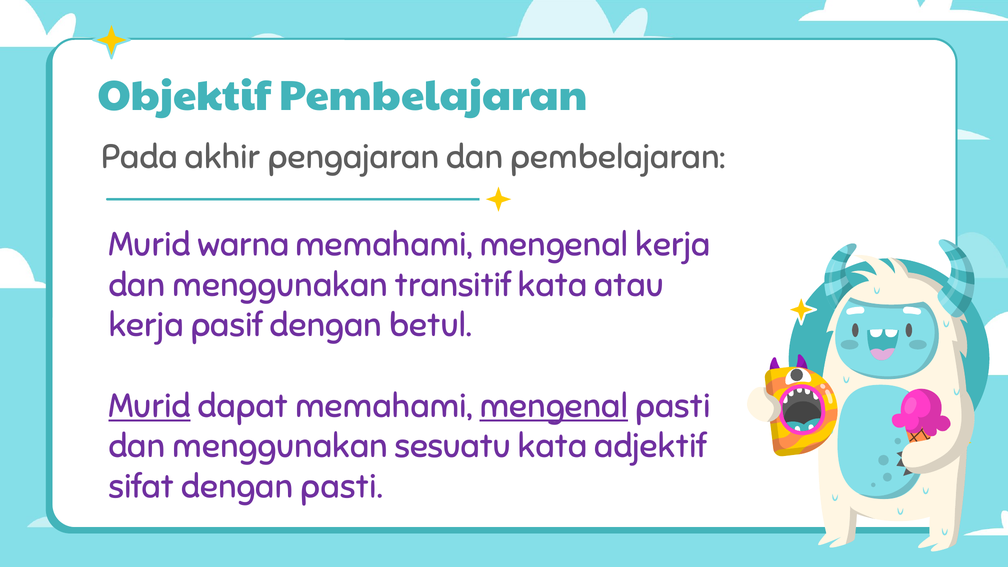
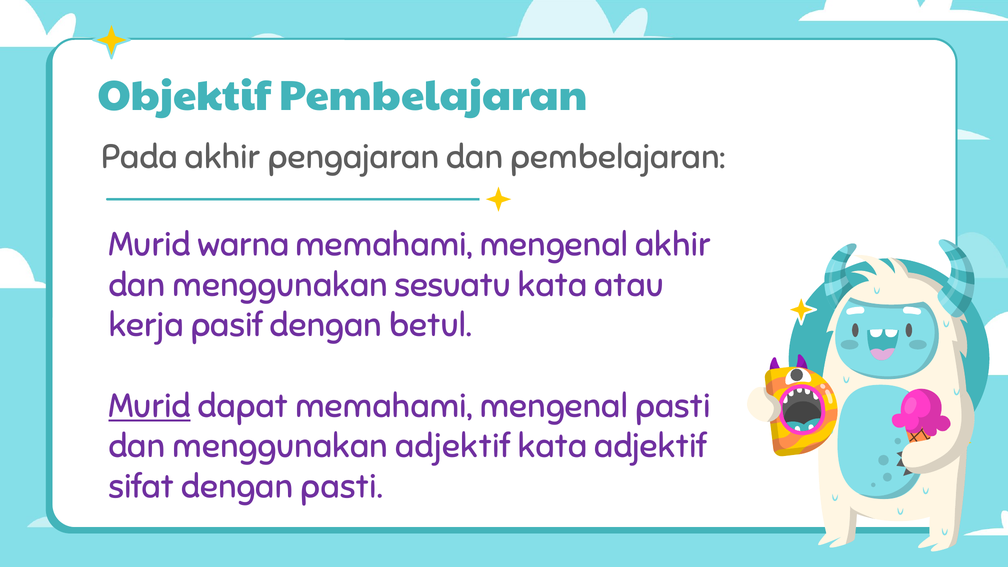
mengenal kerja: kerja -> akhir (673, 245)
transitif: transitif -> sesuatu (453, 285)
mengenal underline: present -> none (554, 406)
menggunakan sesuatu: sesuatu -> adjektif (453, 446)
